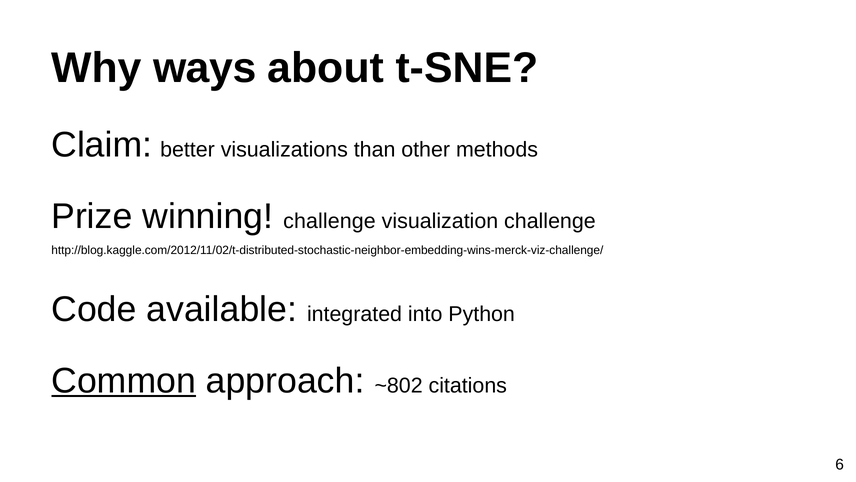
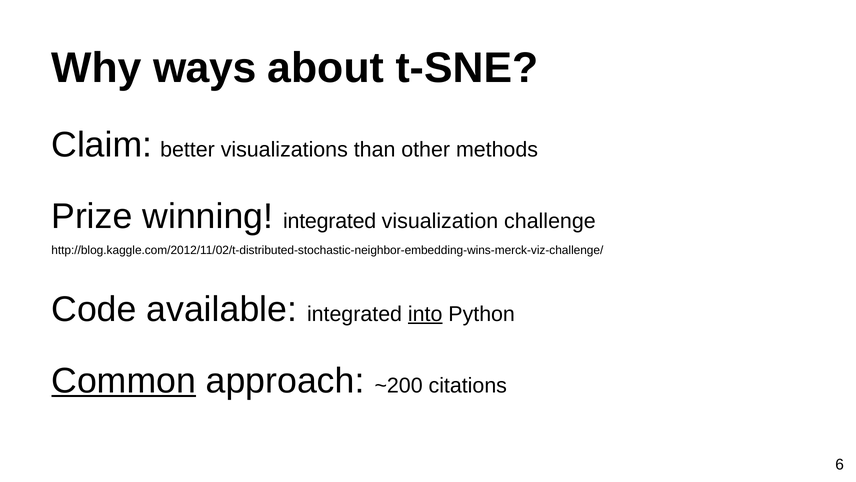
winning challenge: challenge -> integrated (330, 221)
into underline: none -> present (425, 314)
~802: ~802 -> ~200 (399, 385)
